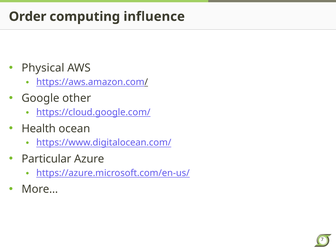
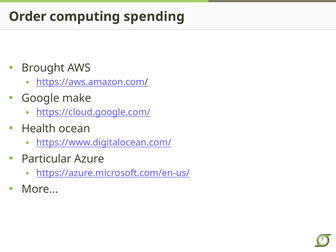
influence: influence -> spending (154, 17)
Physical: Physical -> Brought (43, 68)
other: other -> make (77, 98)
